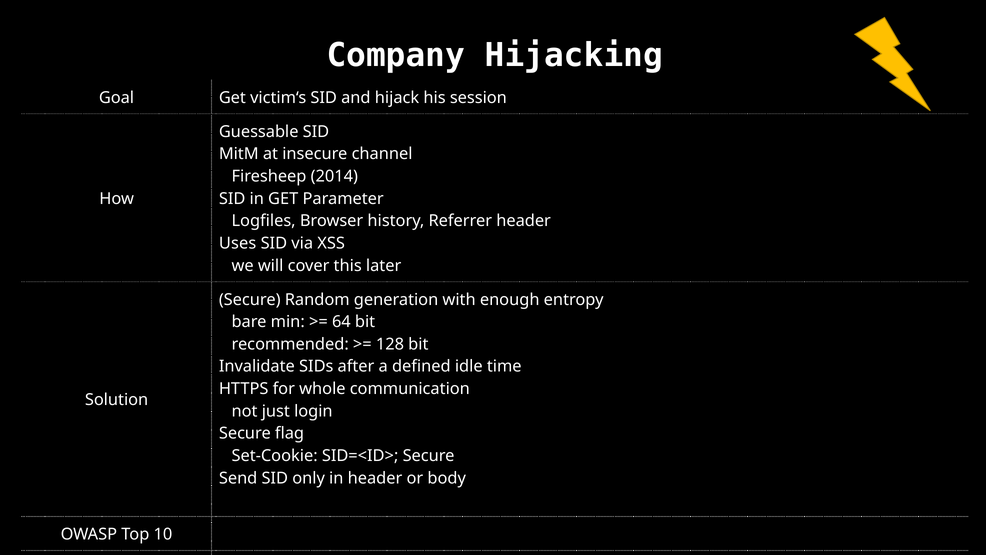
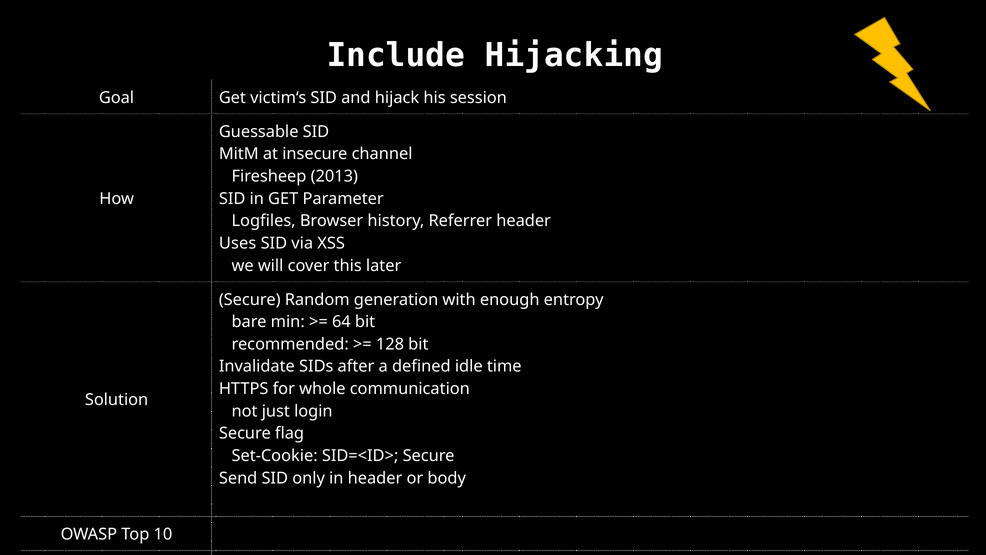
Company: Company -> Include (396, 55)
2014: 2014 -> 2013 (334, 176)
